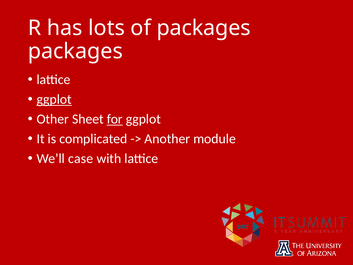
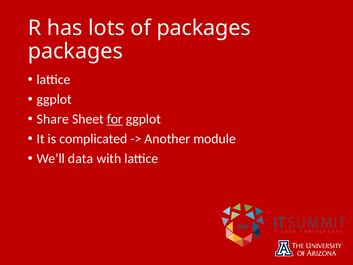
ggplot underline: present -> none (54, 99)
Other: Other -> Share (53, 119)
case: case -> data (81, 159)
